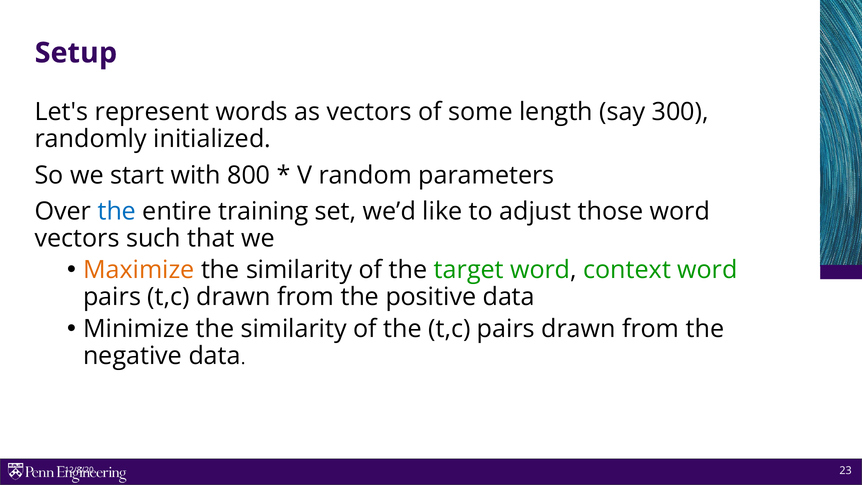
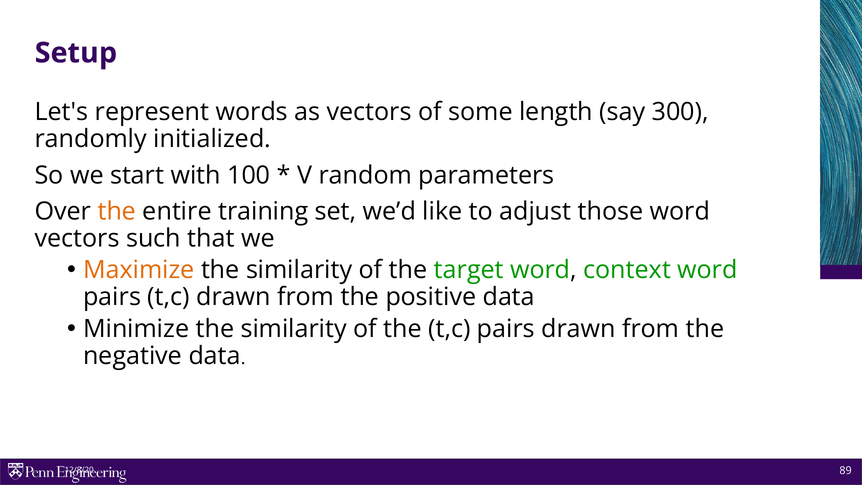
800: 800 -> 100 (249, 175)
the colour: blue -> orange (117, 211)
23: 23 -> 89 (846, 471)
